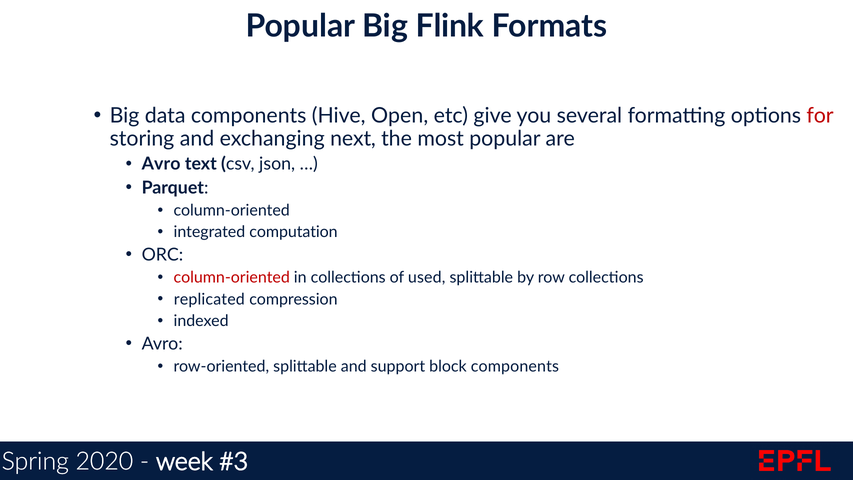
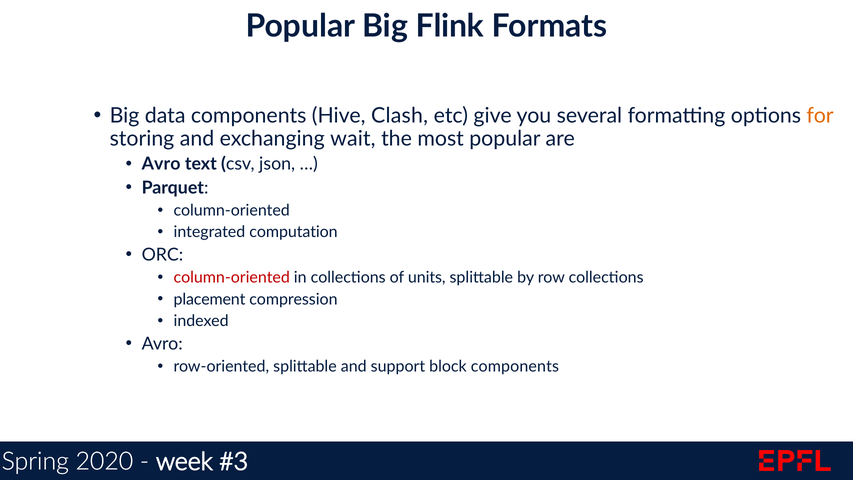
Open: Open -> Clash (400, 115)
for colour: red -> orange (820, 115)
next: next -> wait (353, 138)
used: used -> units (427, 277)
replicated: replicated -> placement (209, 299)
